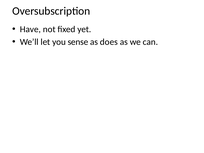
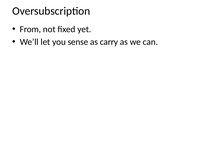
Have: Have -> From (30, 29)
does: does -> carry (109, 42)
